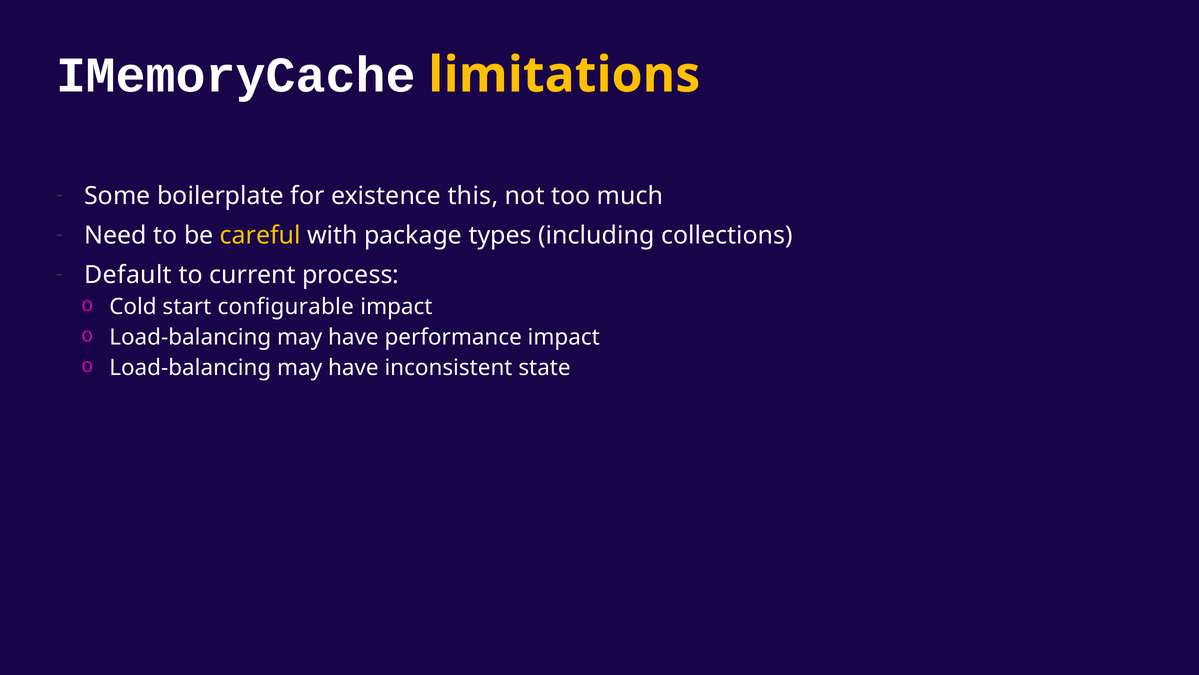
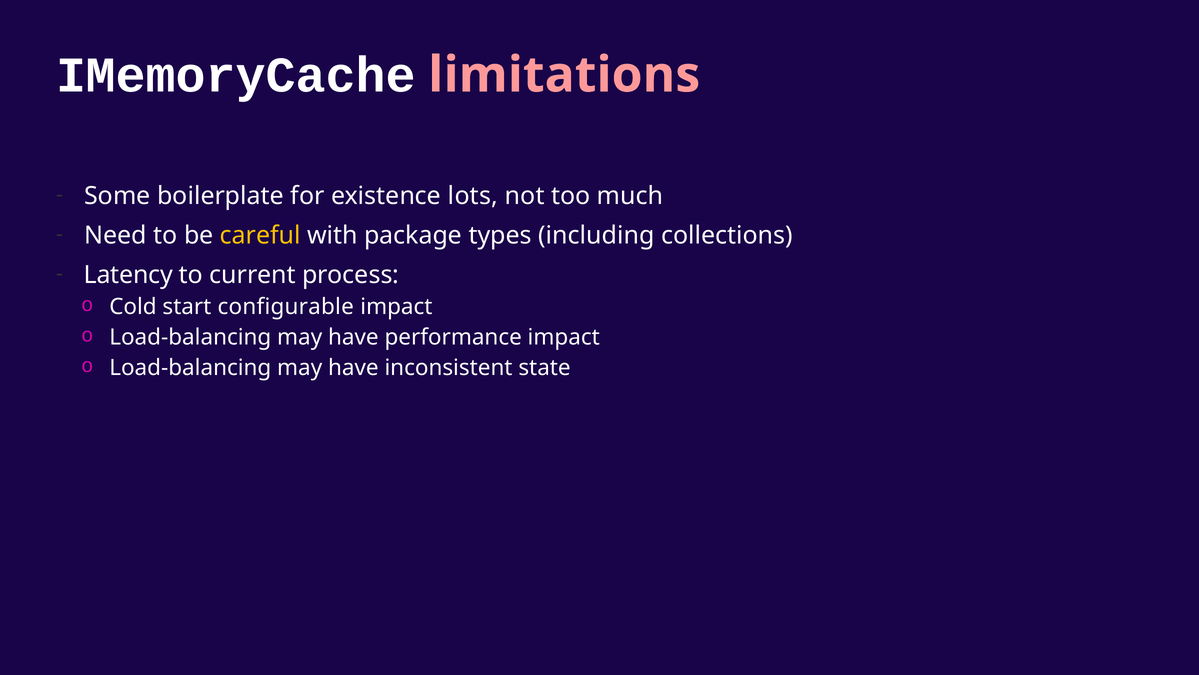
limitations colour: yellow -> pink (564, 75)
this: this -> lots (473, 196)
Default: Default -> Latency (128, 275)
